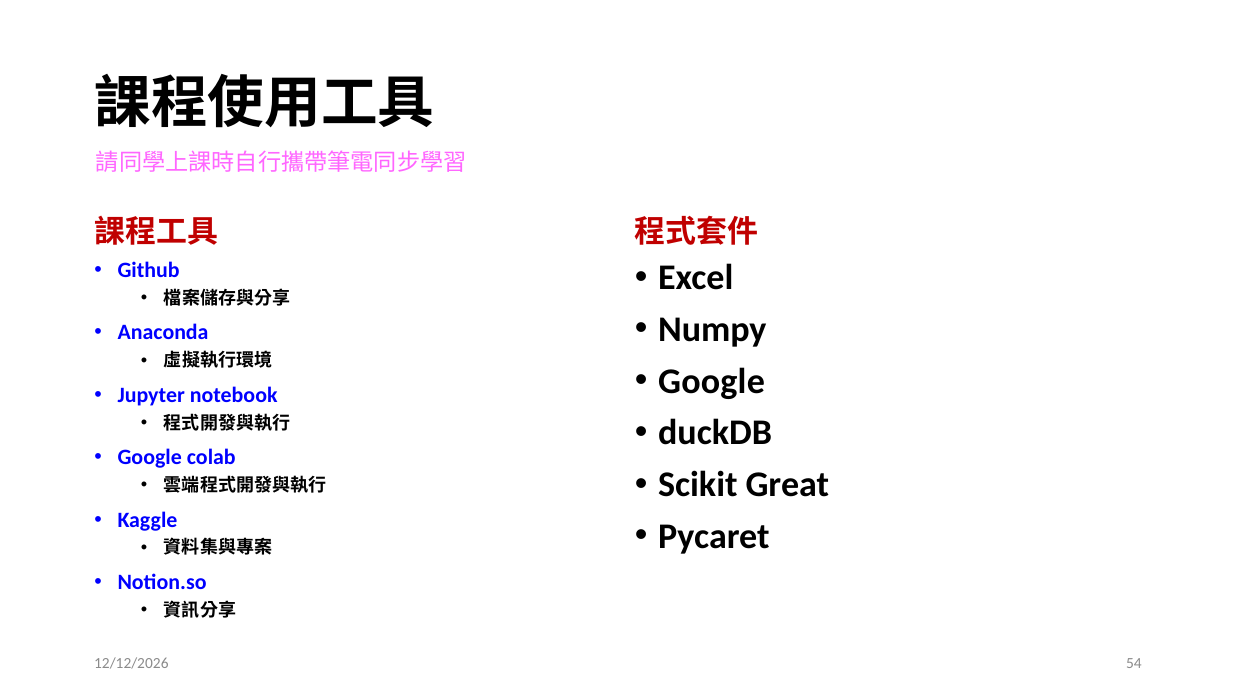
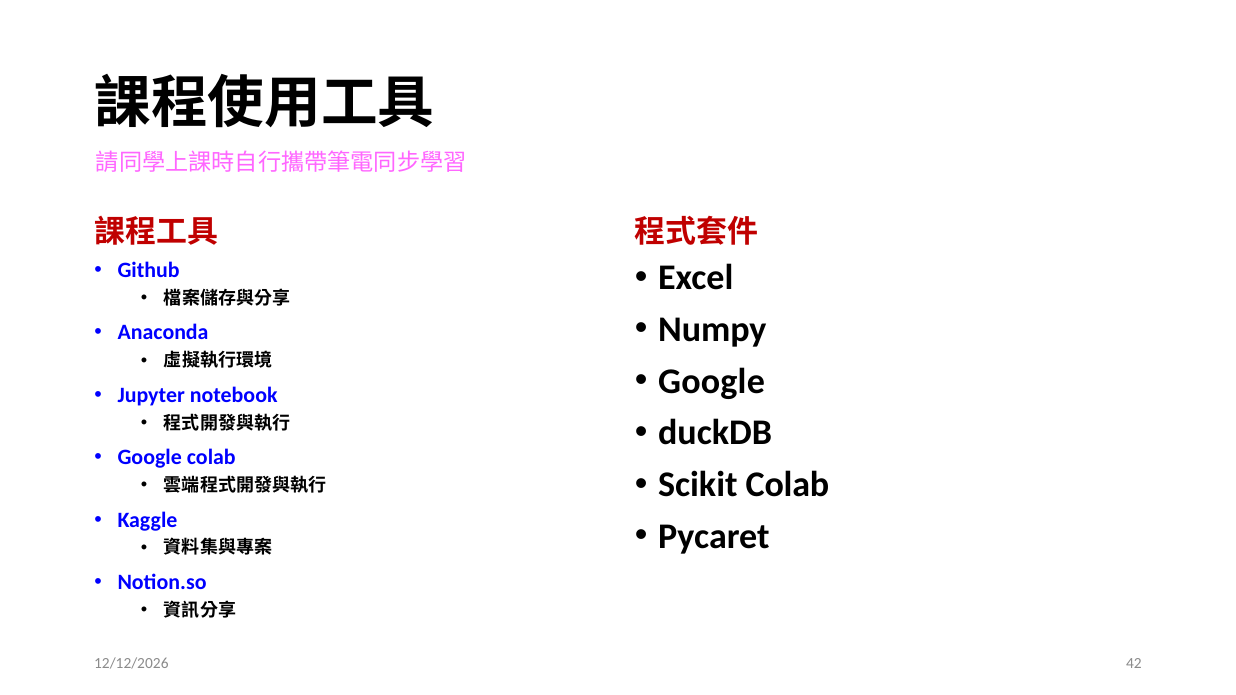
Scikit Great: Great -> Colab (787, 485)
54: 54 -> 42 (1134, 664)
